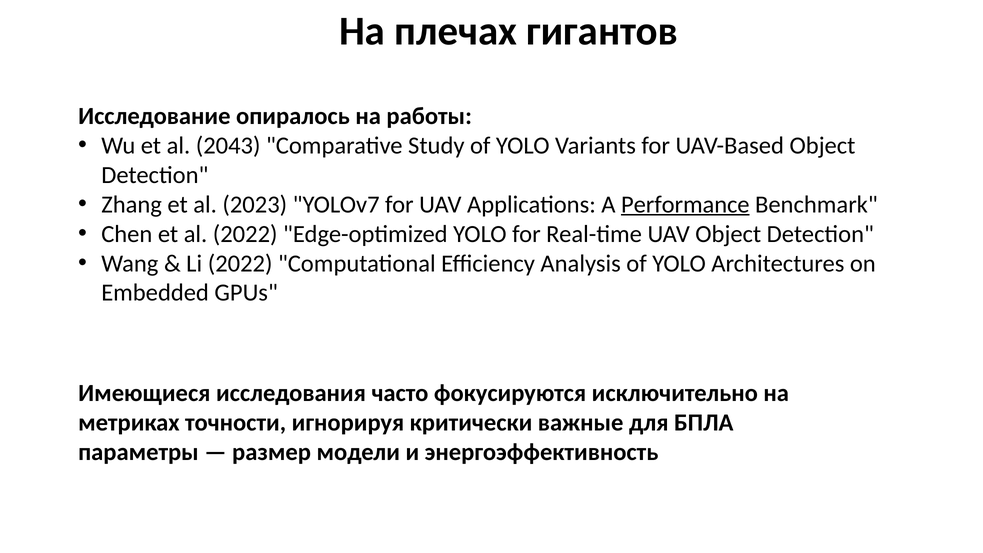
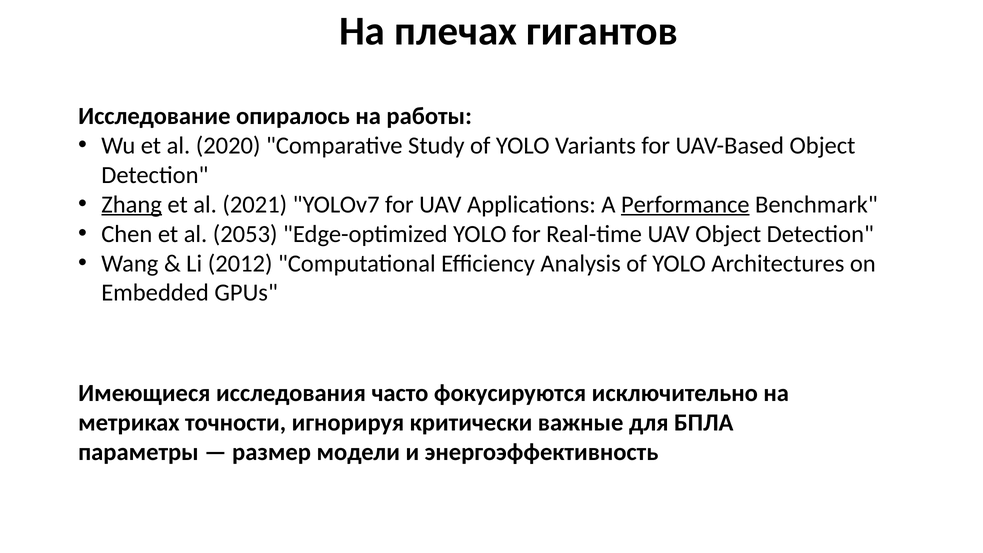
2043: 2043 -> 2020 (228, 145)
Zhang underline: none -> present (132, 204)
2023: 2023 -> 2021 (255, 204)
al 2022: 2022 -> 2053 (245, 234)
Li 2022: 2022 -> 2012 (240, 263)
